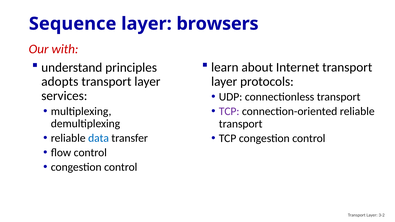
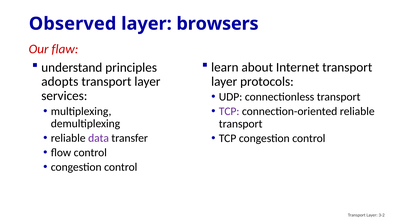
Sequence: Sequence -> Observed (73, 24)
with: with -> flaw (65, 49)
data colour: blue -> purple (99, 138)
